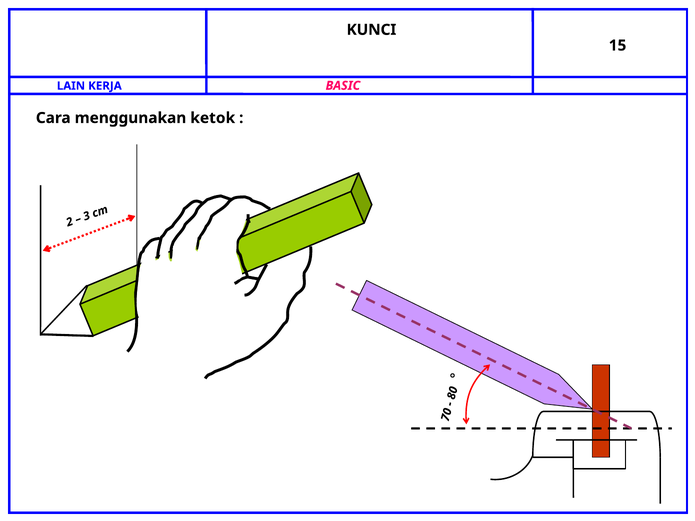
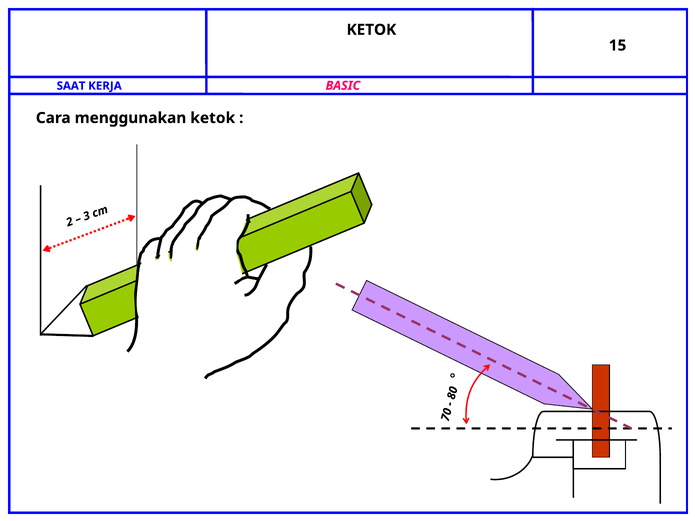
KUNCI: KUNCI -> KETOK (371, 30)
LAIN: LAIN -> SAAT (71, 86)
